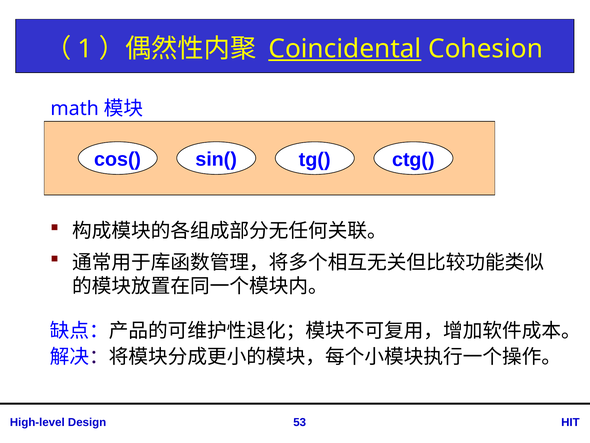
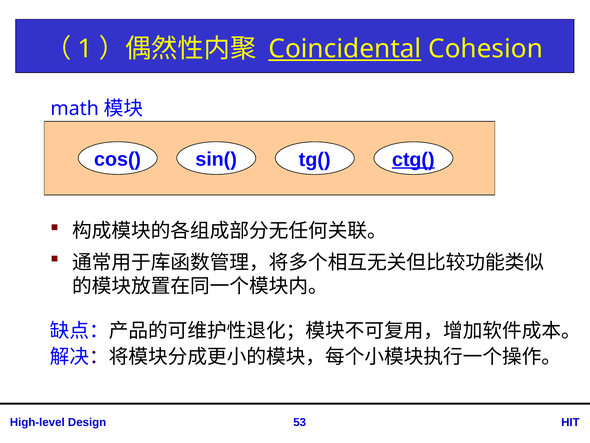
ctg( underline: none -> present (413, 159)
